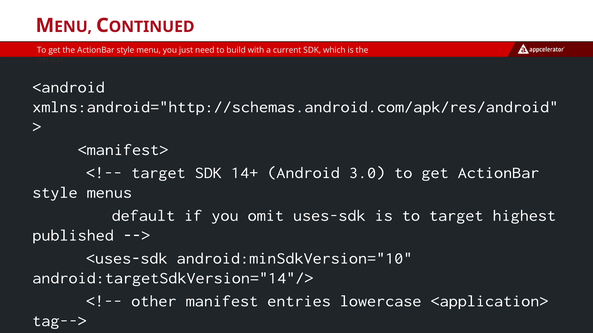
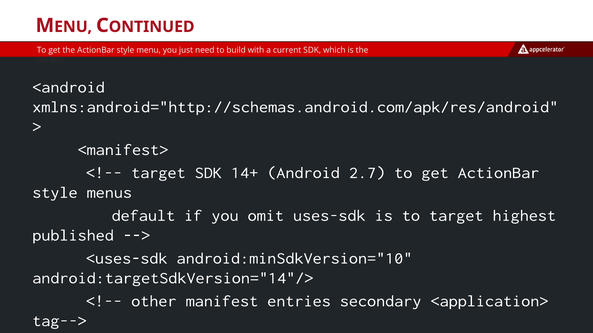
3.0: 3.0 -> 2.7 (367, 173)
lowercase: lowercase -> secondary (381, 301)
